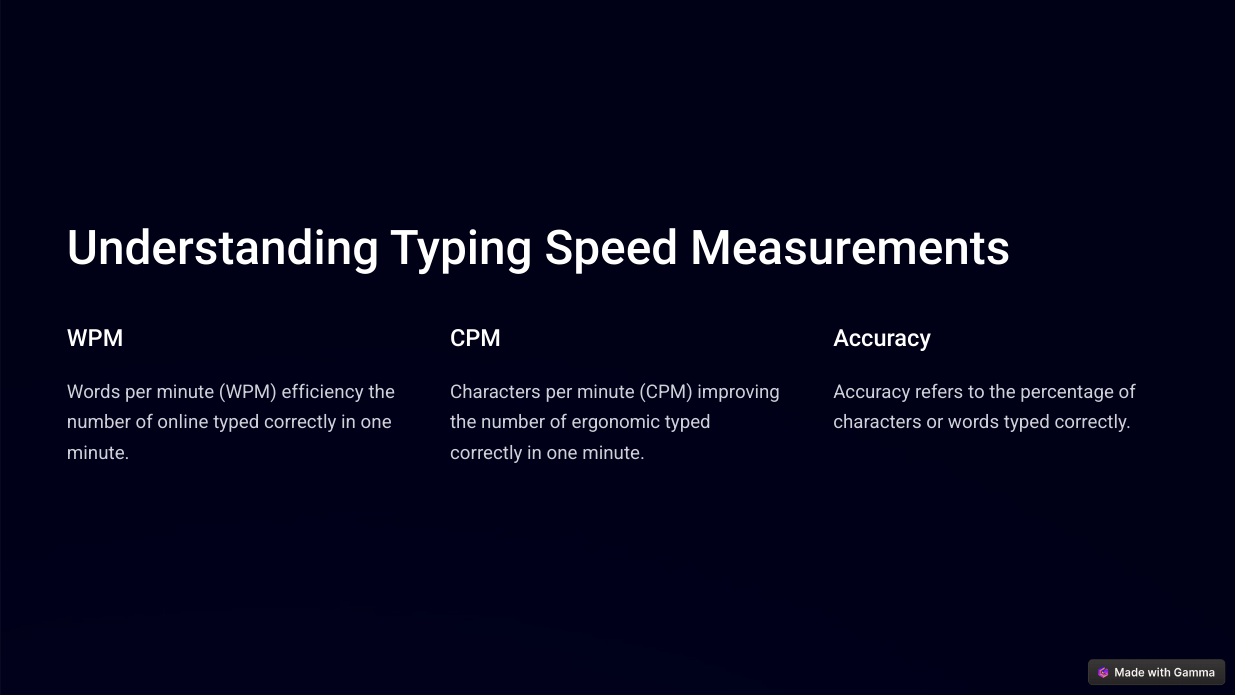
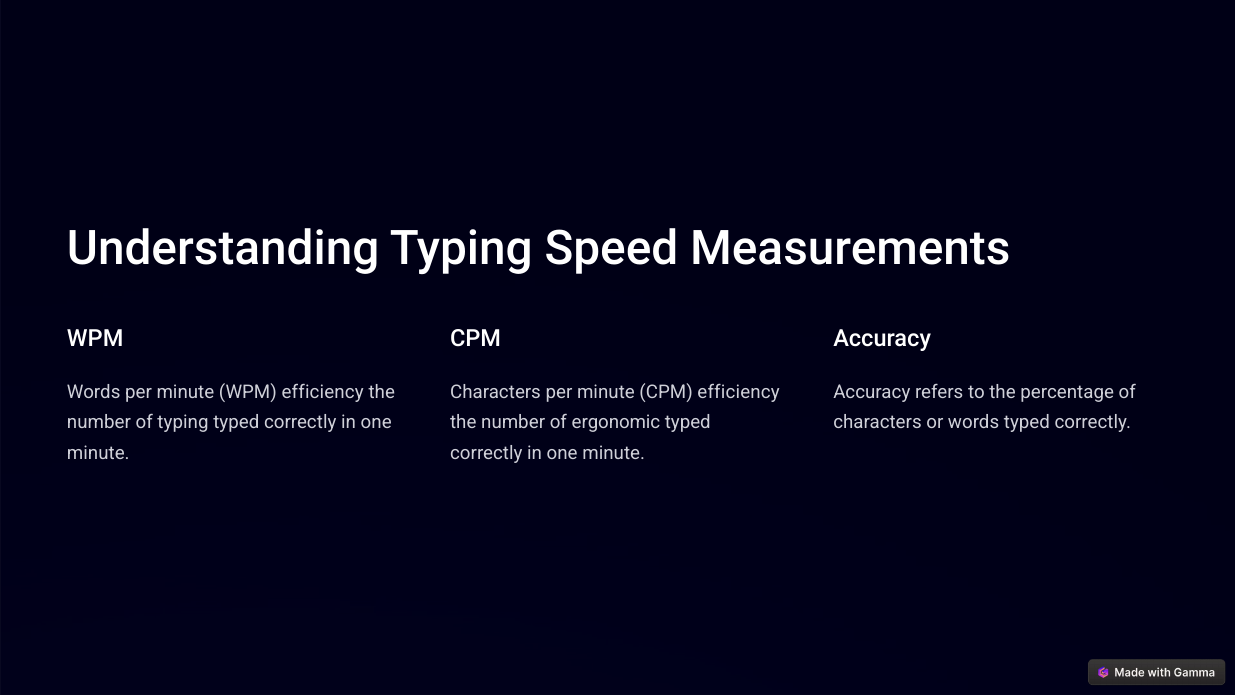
CPM improving: improving -> efficiency (739, 392)
of online: online -> typing (183, 422)
